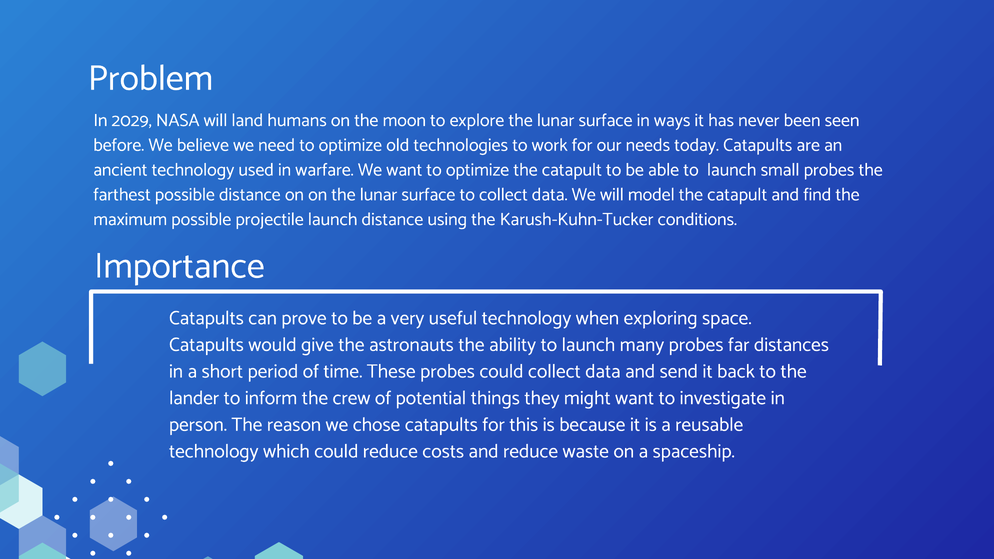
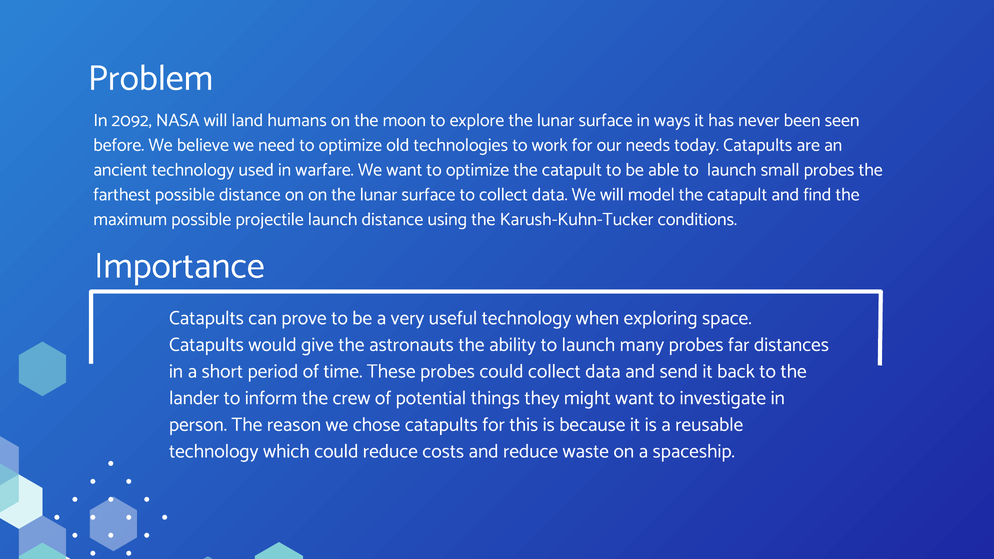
2029: 2029 -> 2092 (132, 120)
